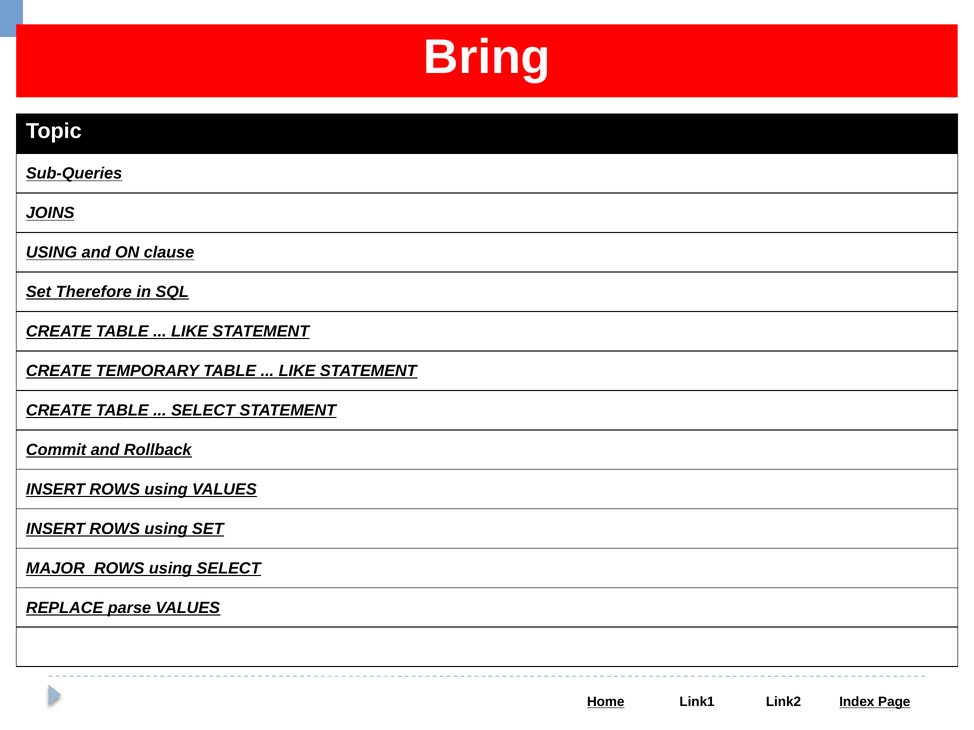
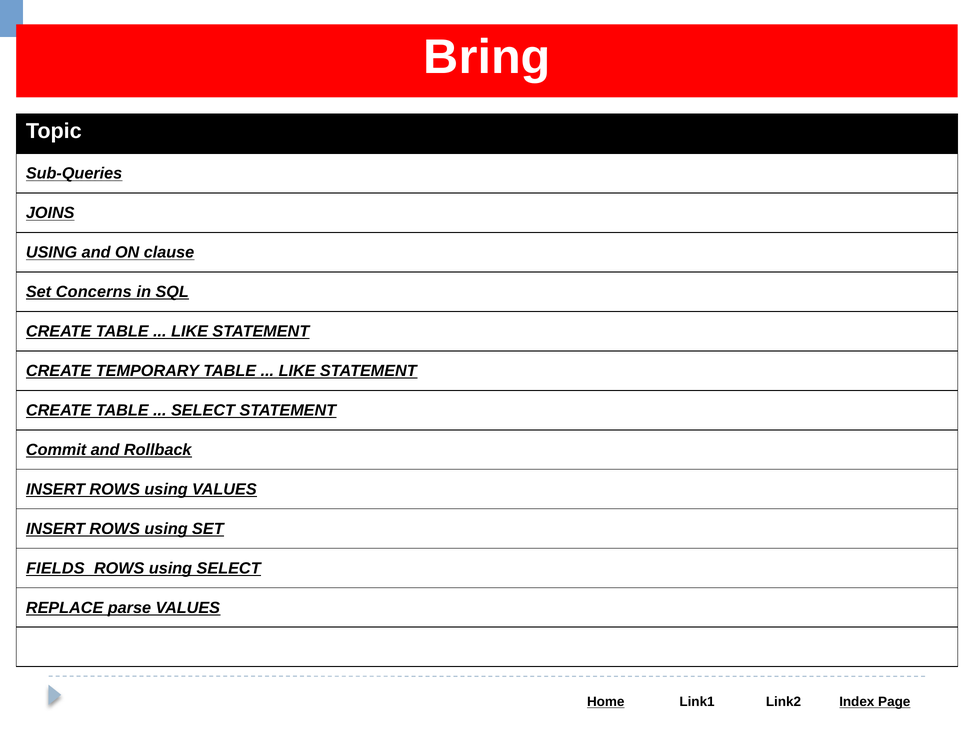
Therefore: Therefore -> Concerns (94, 292)
MAJOR: MAJOR -> FIELDS (55, 569)
